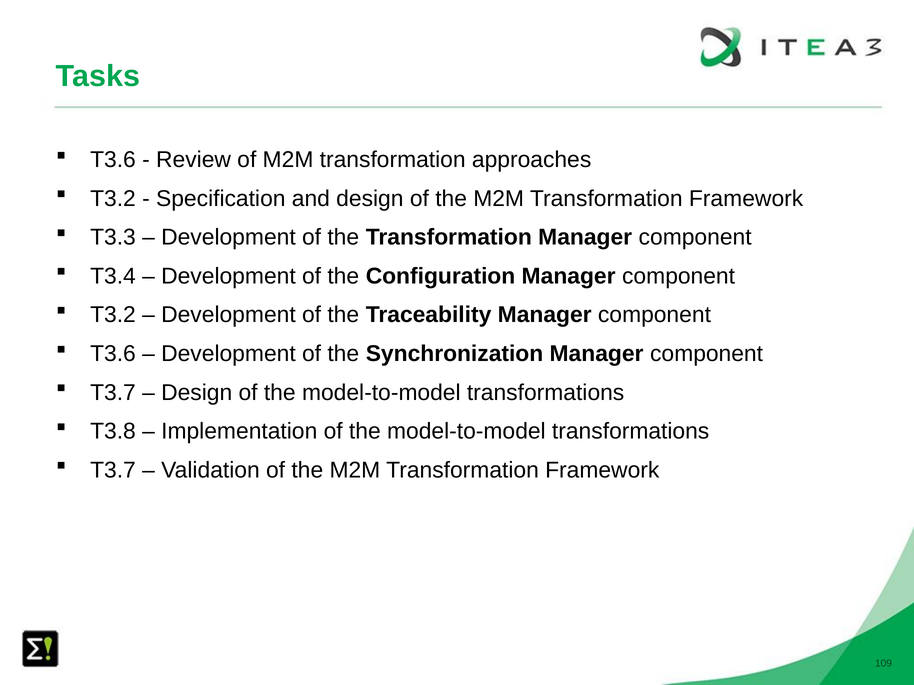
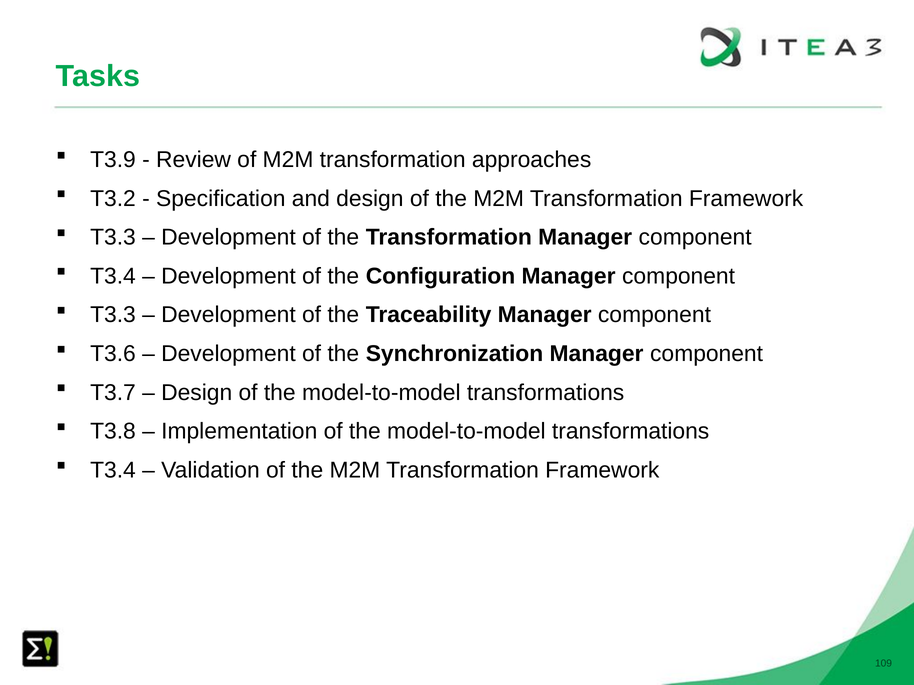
T3.6: T3.6 -> T3.9 (113, 160)
T3.2: T3.2 -> T3.3 (113, 315)
T3.7: T3.7 -> T3.4 (113, 470)
